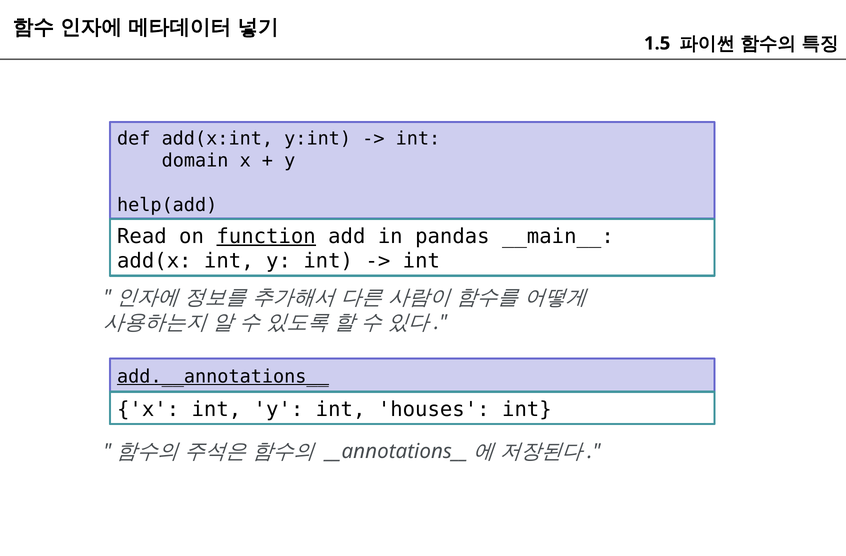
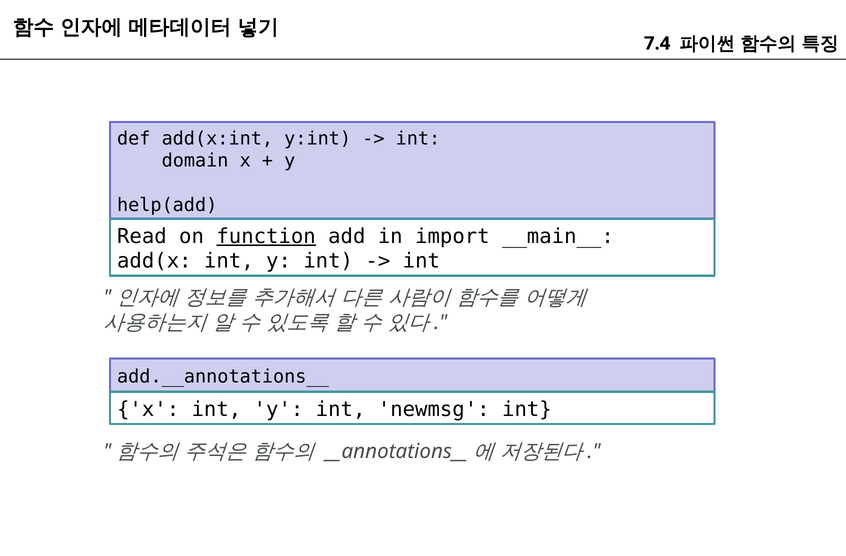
1.5: 1.5 -> 7.4 (657, 43)
pandas: pandas -> import (452, 236)
add.__annotations__ underline: present -> none (223, 376)
houses: houses -> newmsg (434, 409)
